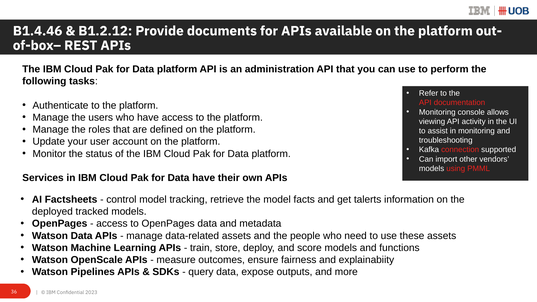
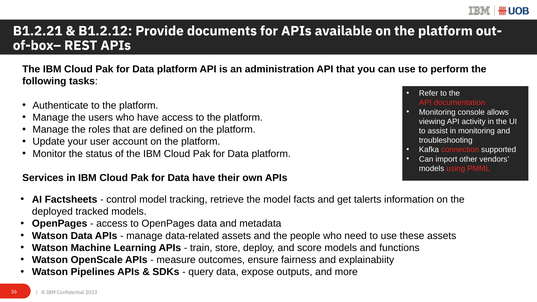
B1.4.46: B1.4.46 -> B1.2.21 (38, 31)
